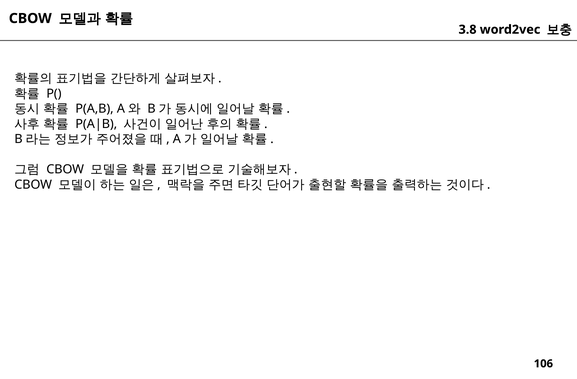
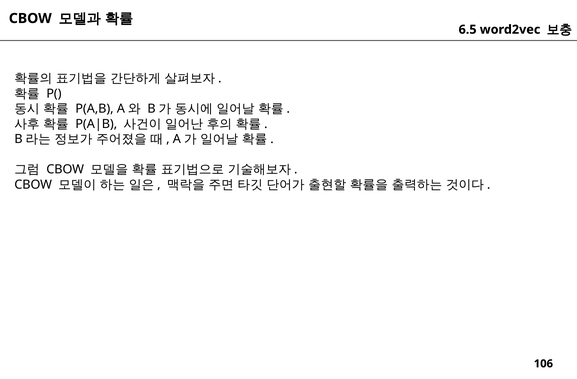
3.8: 3.8 -> 6.5 (468, 30)
